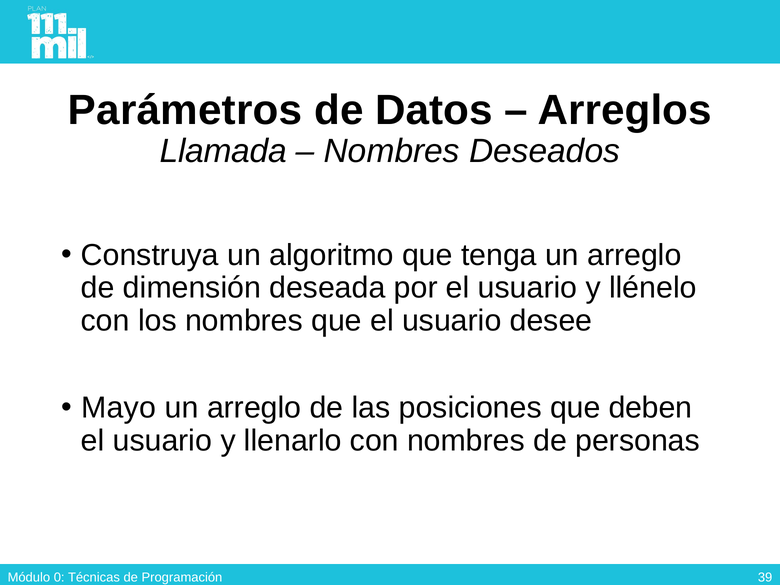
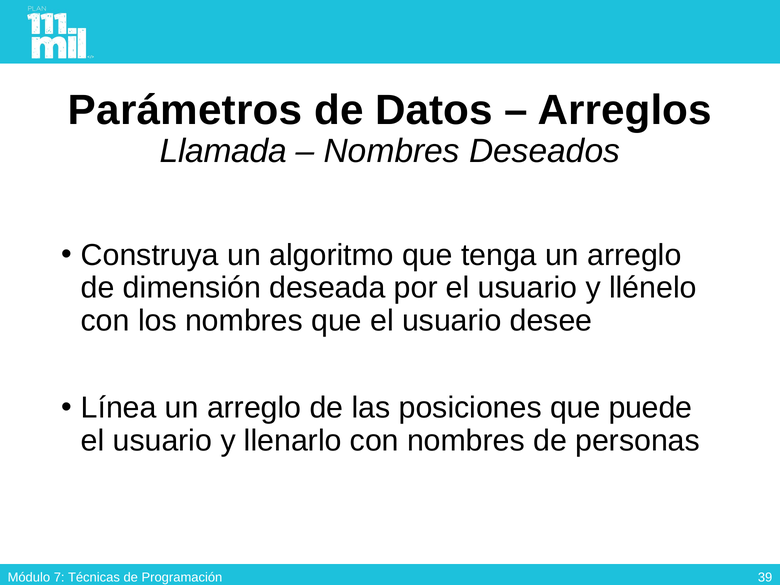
Mayo: Mayo -> Línea (119, 408)
deben: deben -> puede (650, 408)
0: 0 -> 7 (59, 577)
